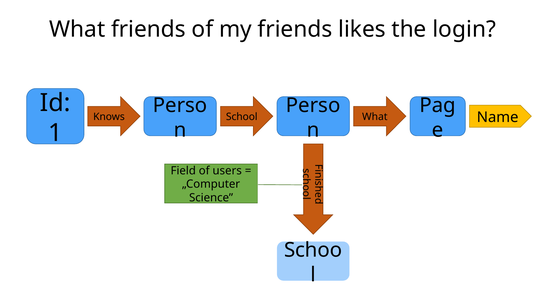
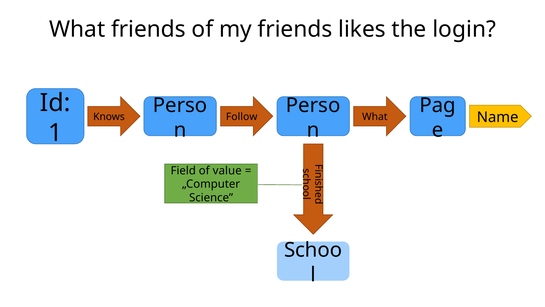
School: School -> Follow (242, 117)
users: users -> value (227, 170)
